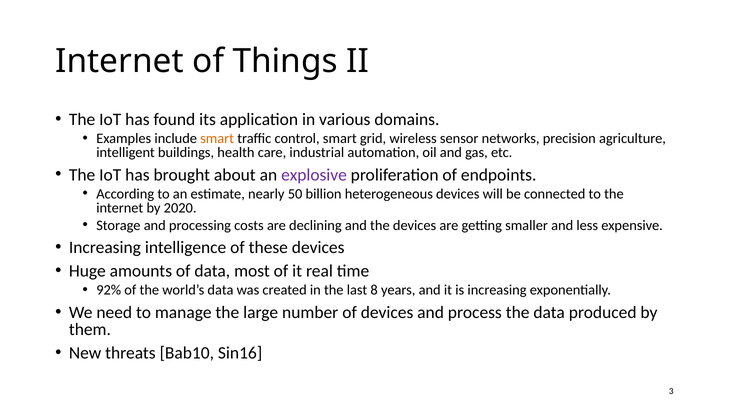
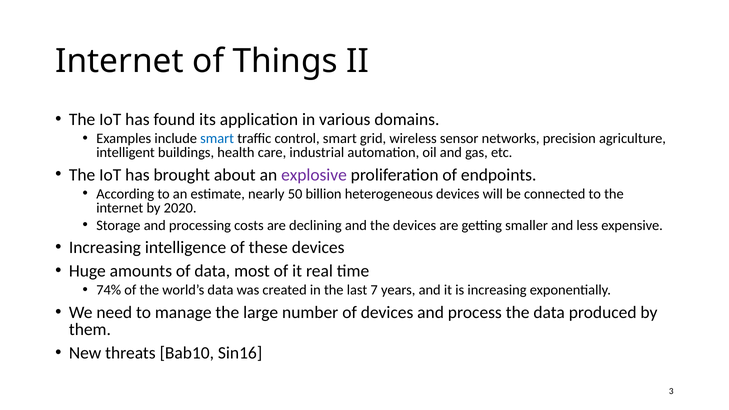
smart colour: orange -> blue (217, 139)
92%: 92% -> 74% (109, 290)
8: 8 -> 7 (374, 290)
